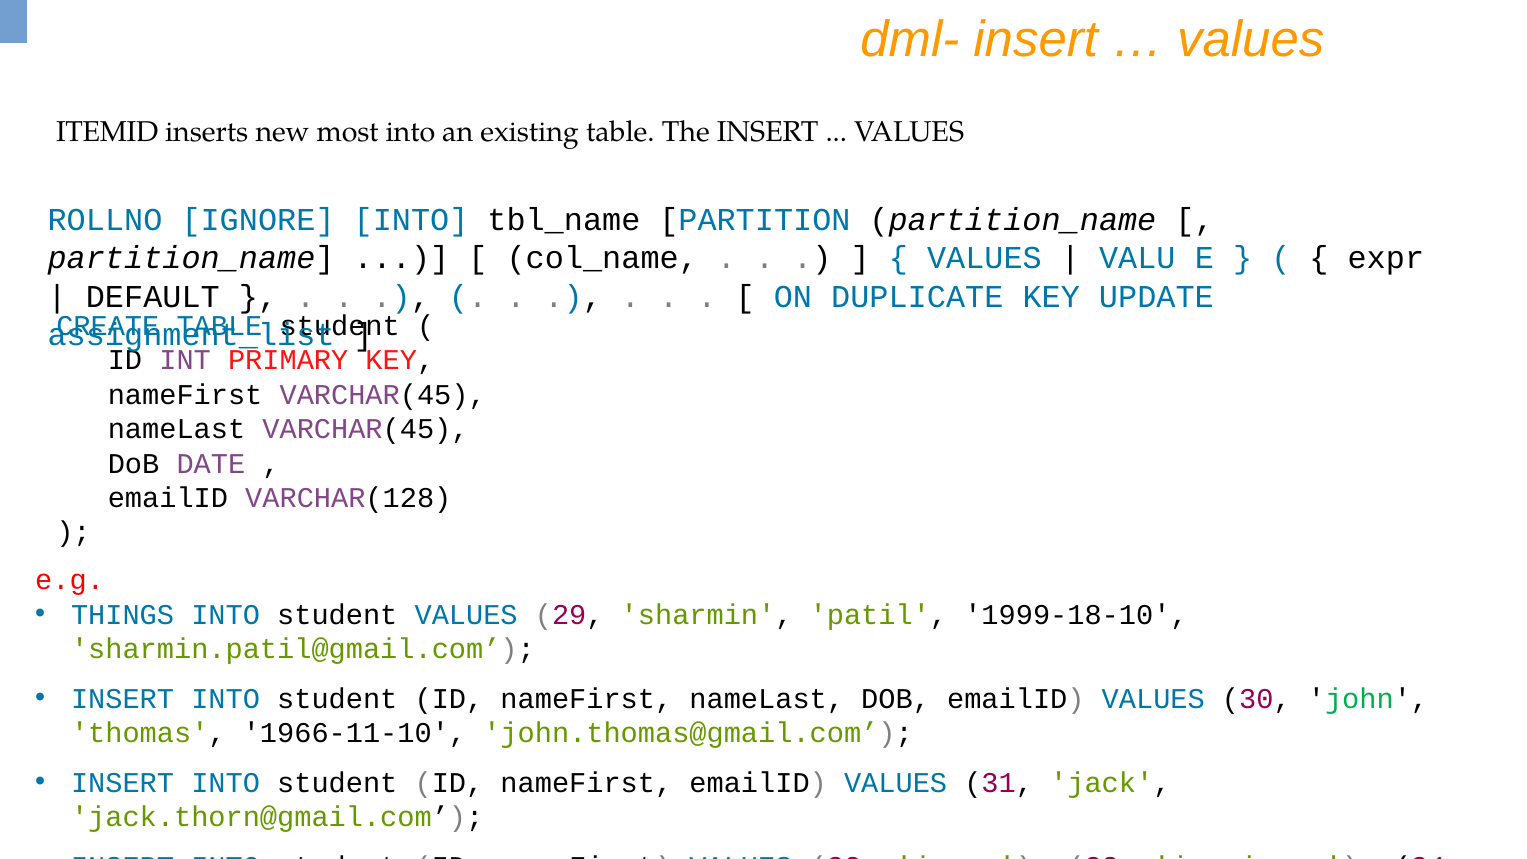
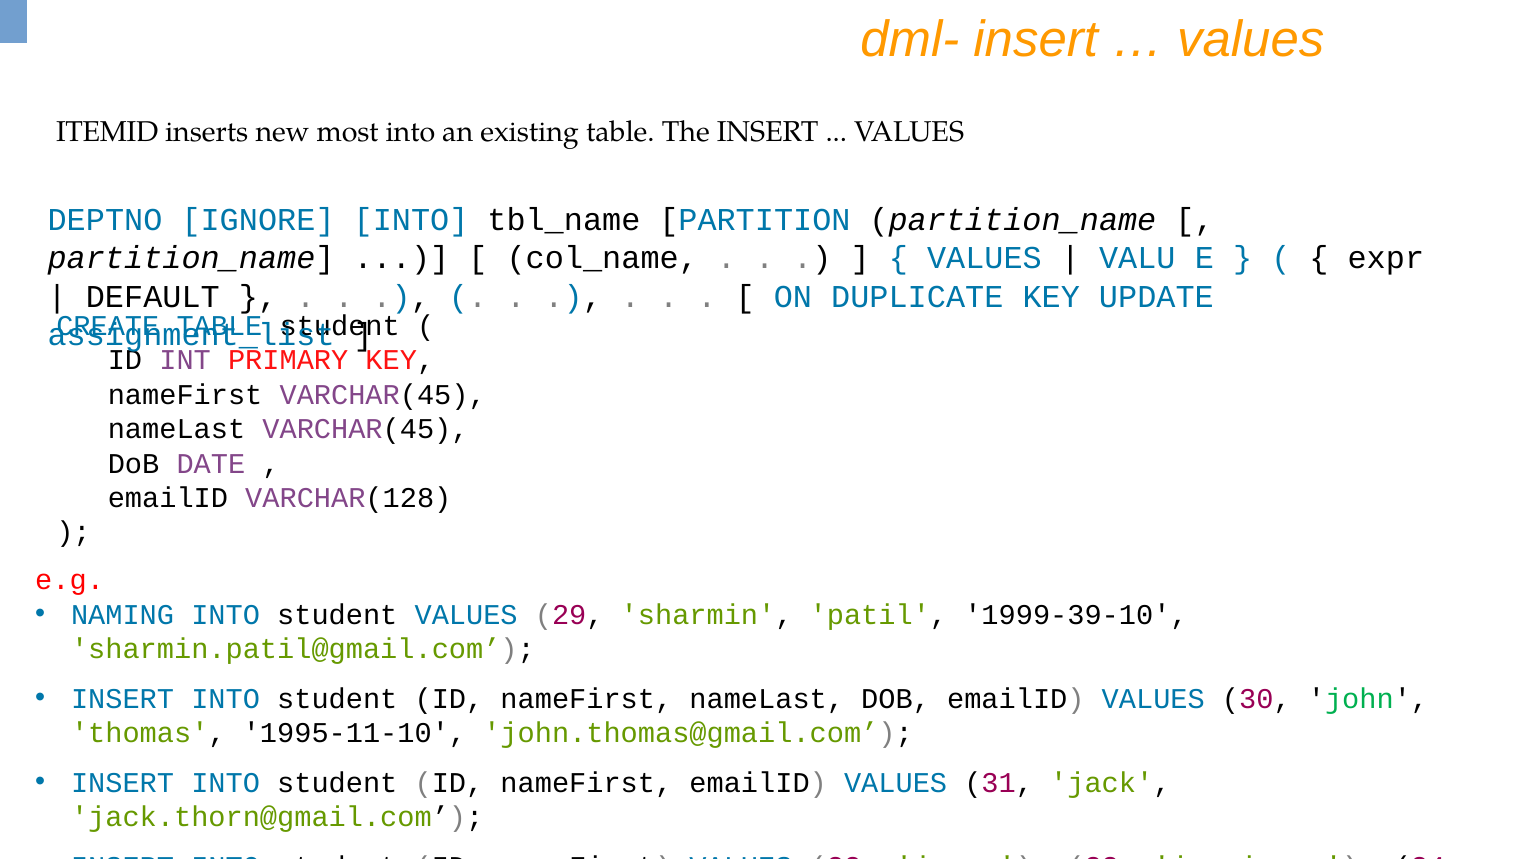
ROLLNO: ROLLNO -> DEPTNO (105, 220)
THINGS: THINGS -> NAMING (123, 615)
1999-18-10: 1999-18-10 -> 1999-39-10 (1076, 615)
1966-11-10: 1966-11-10 -> 1995-11-10 (354, 733)
